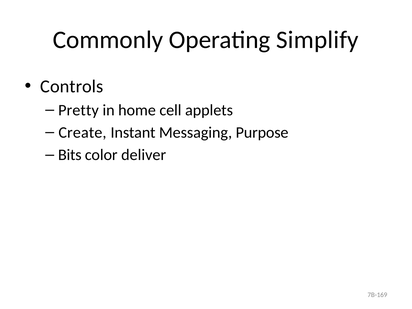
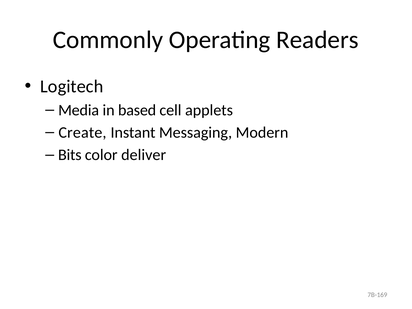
Simplify: Simplify -> Readers (317, 40)
Controls: Controls -> Logitech (72, 86)
Pretty: Pretty -> Media (79, 110)
home: home -> based (137, 110)
Purpose: Purpose -> Modern (262, 133)
